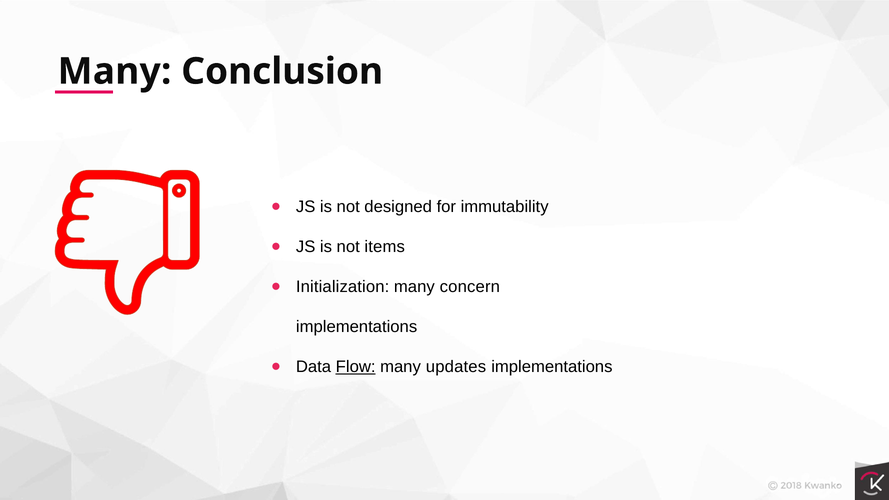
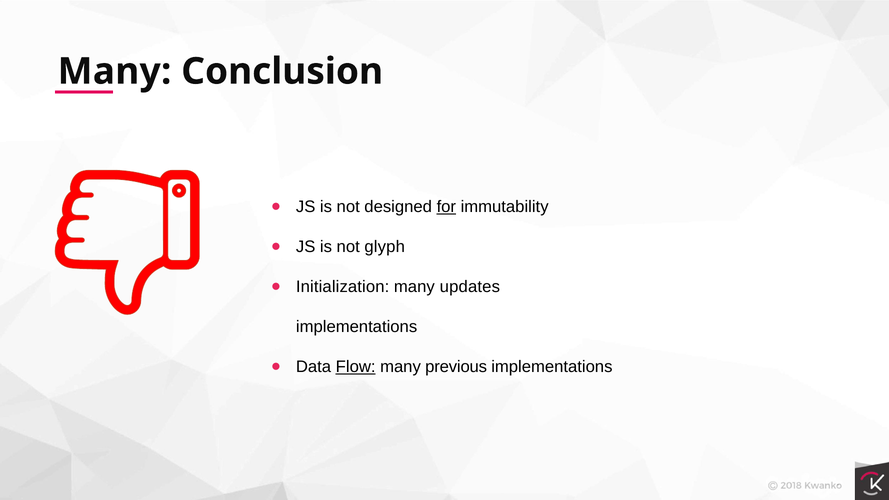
for underline: none -> present (446, 207)
items: items -> glyph (385, 247)
concern: concern -> updates (470, 287)
updates: updates -> previous (456, 367)
